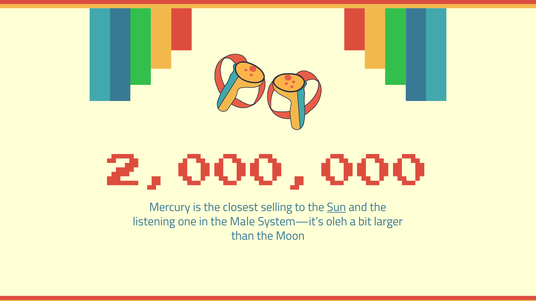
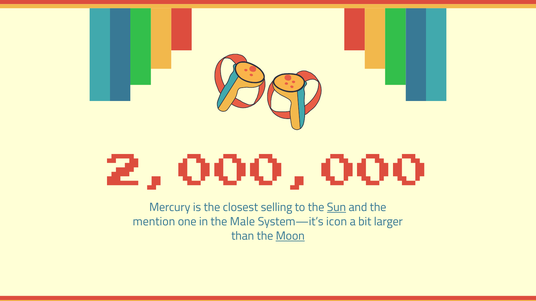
listening: listening -> mention (154, 222)
oleh: oleh -> icon (337, 222)
Moon underline: none -> present (290, 236)
